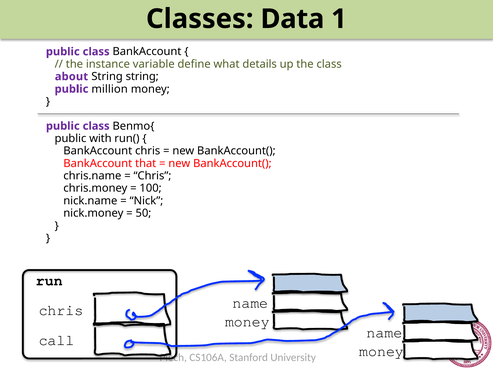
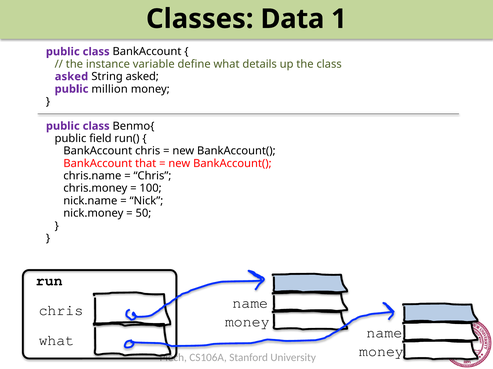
about: about -> asked (71, 77)
String string: string -> asked (142, 77)
with: with -> field (100, 139)
call: call -> what (57, 341)
